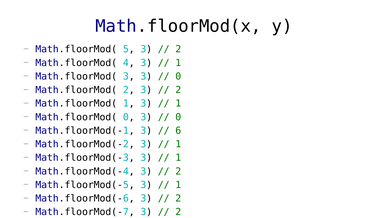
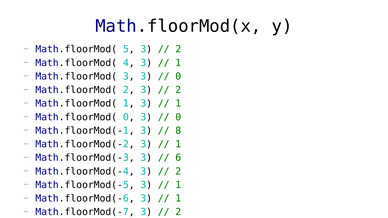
6: 6 -> 8 (178, 131)
1: 1 -> 6 (178, 158)
2: 2 -> 1 (178, 199)
